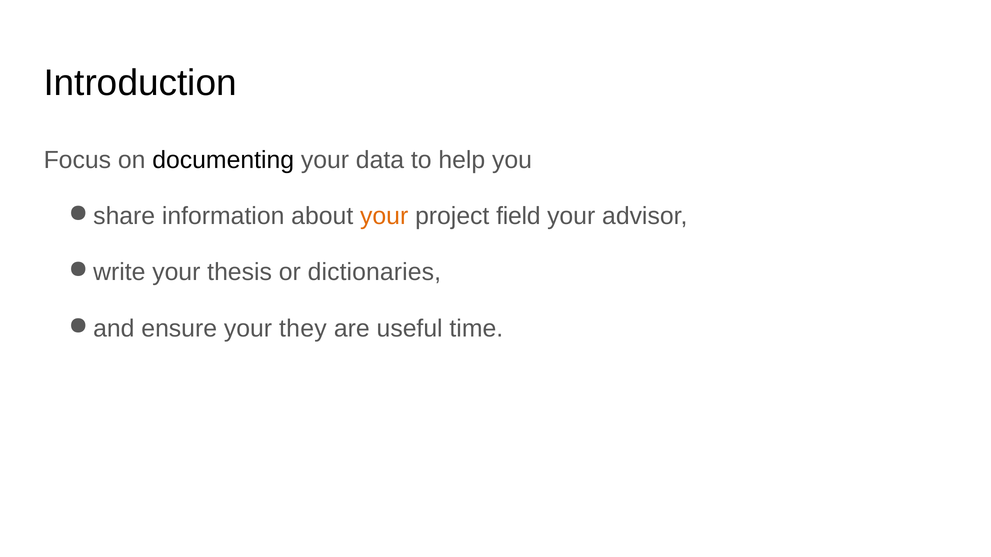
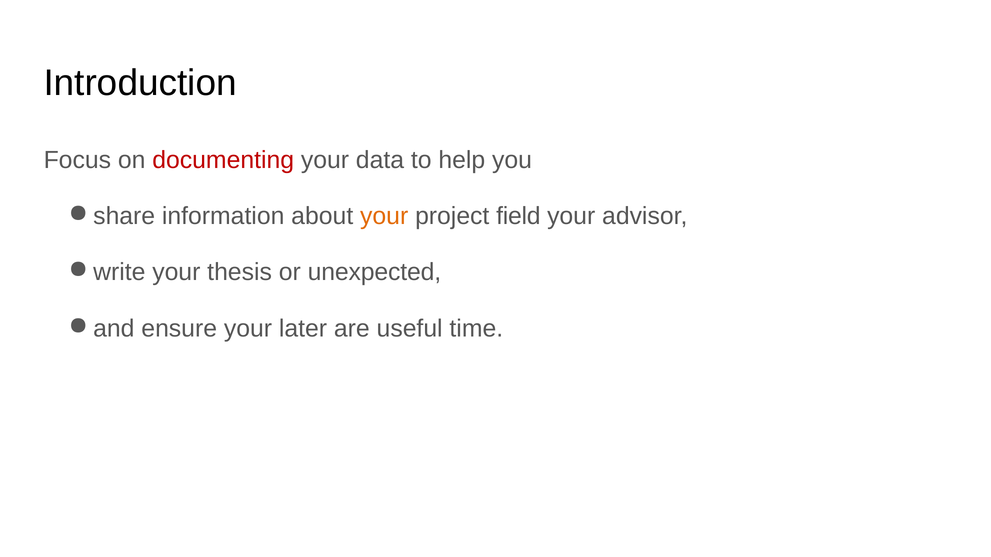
documenting colour: black -> red (223, 160)
dictionaries: dictionaries -> unexpected (374, 273)
they: they -> later (303, 329)
